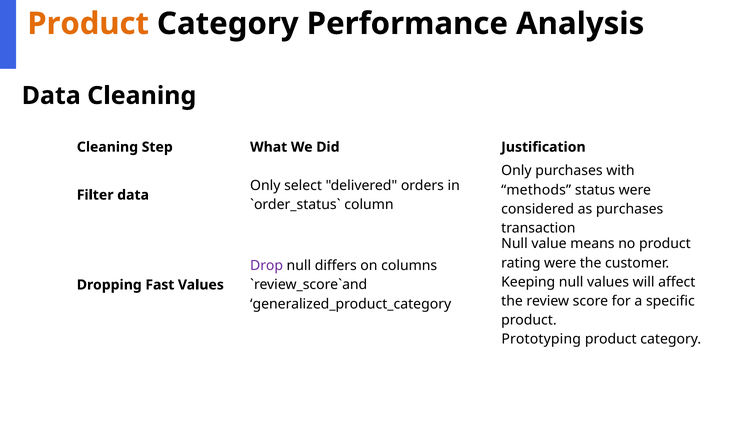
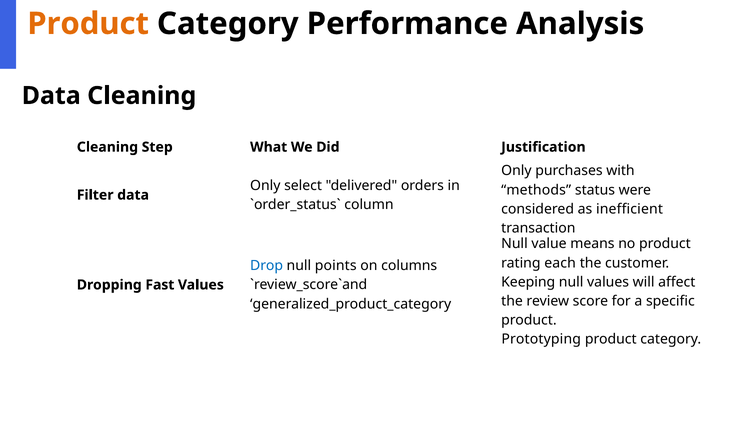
as purchases: purchases -> inefficient (629, 209)
rating were: were -> each (560, 263)
Drop colour: purple -> blue (267, 266)
differs: differs -> points (336, 266)
